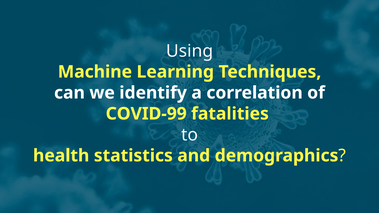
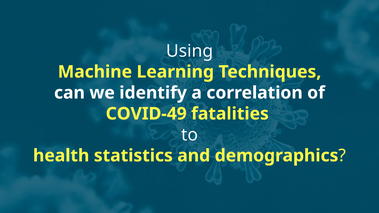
COVID-99: COVID-99 -> COVID-49 (146, 114)
